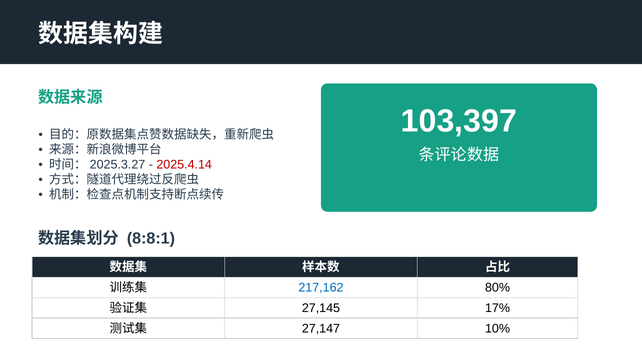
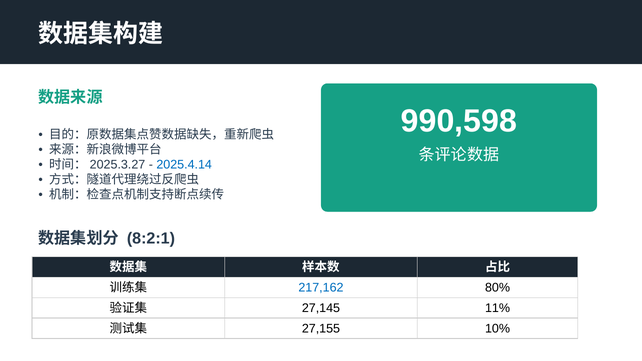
103,397: 103,397 -> 990,598 (459, 121)
2025.4.14 colour: red -> blue (184, 165)
8:8:1: 8:8:1 -> 8:2:1 (151, 239)
17%: 17% -> 11% (498, 308)
27,147: 27,147 -> 27,155 (321, 329)
